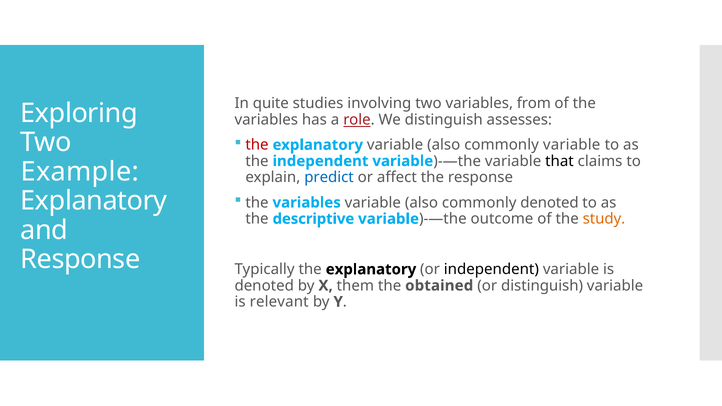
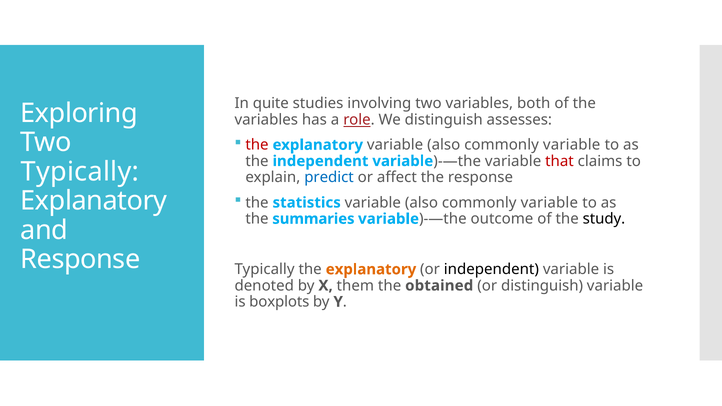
from: from -> both (534, 103)
that colour: black -> red (559, 161)
Example: Example -> Typically (80, 172)
variables: variables -> statistics (307, 203)
denoted: denoted -> variable (549, 203)
descriptive: descriptive -> summaries (313, 219)
study colour: orange -> black (604, 219)
explanatory colour: black -> orange (371, 269)
relevant: relevant -> boxplots (279, 302)
